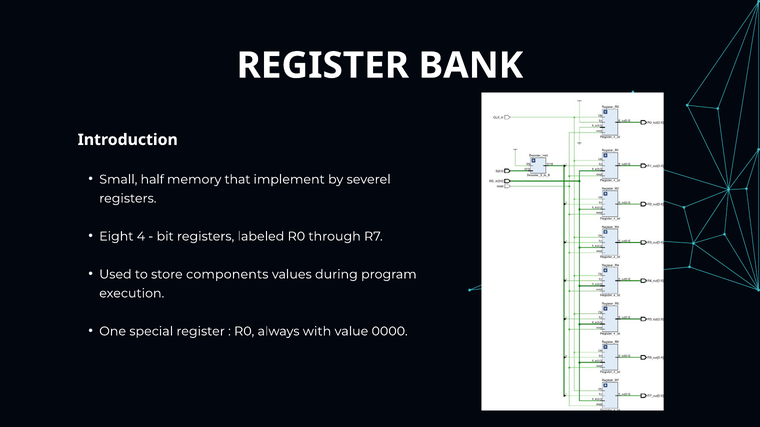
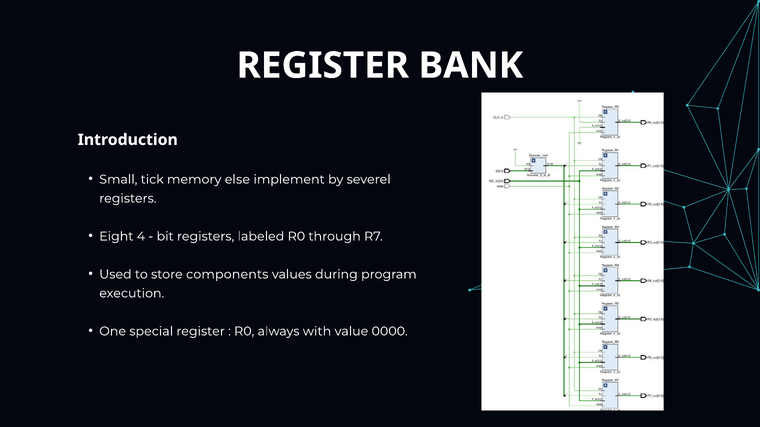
half: half -> tick (152, 180)
that: that -> else (237, 180)
